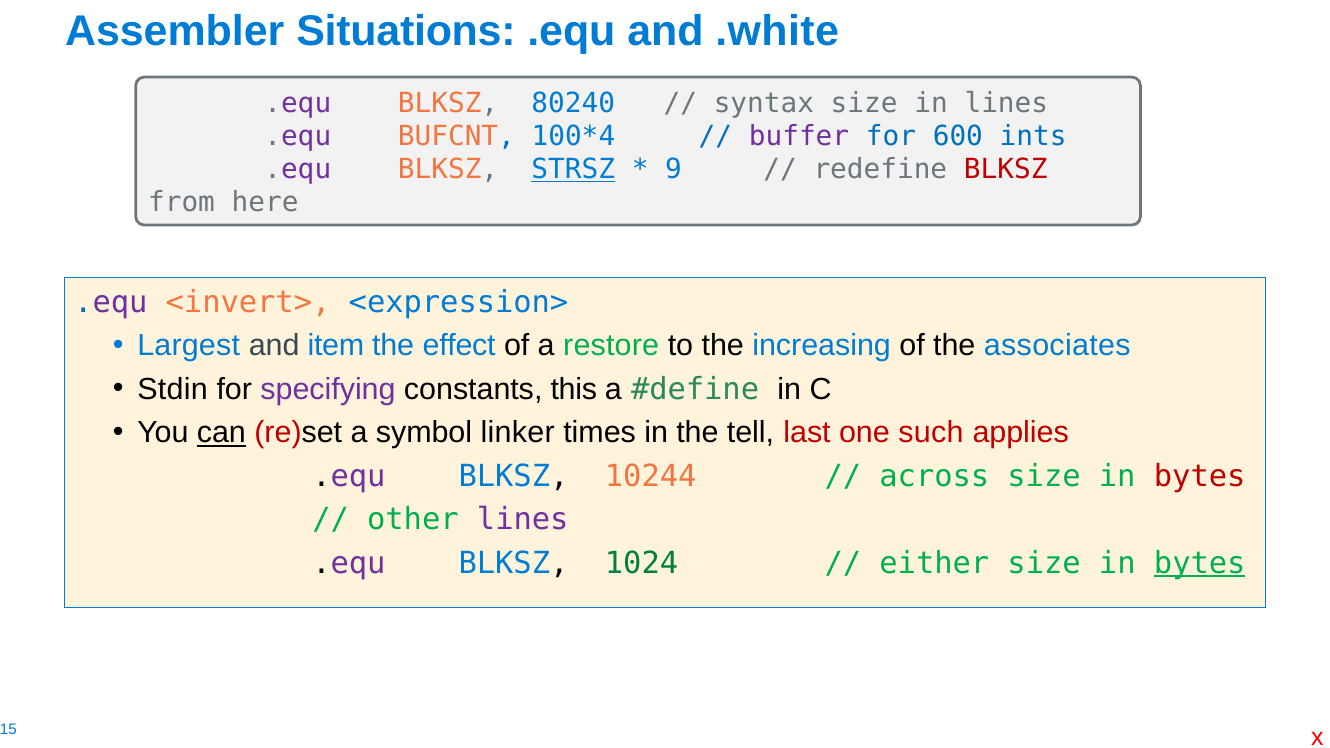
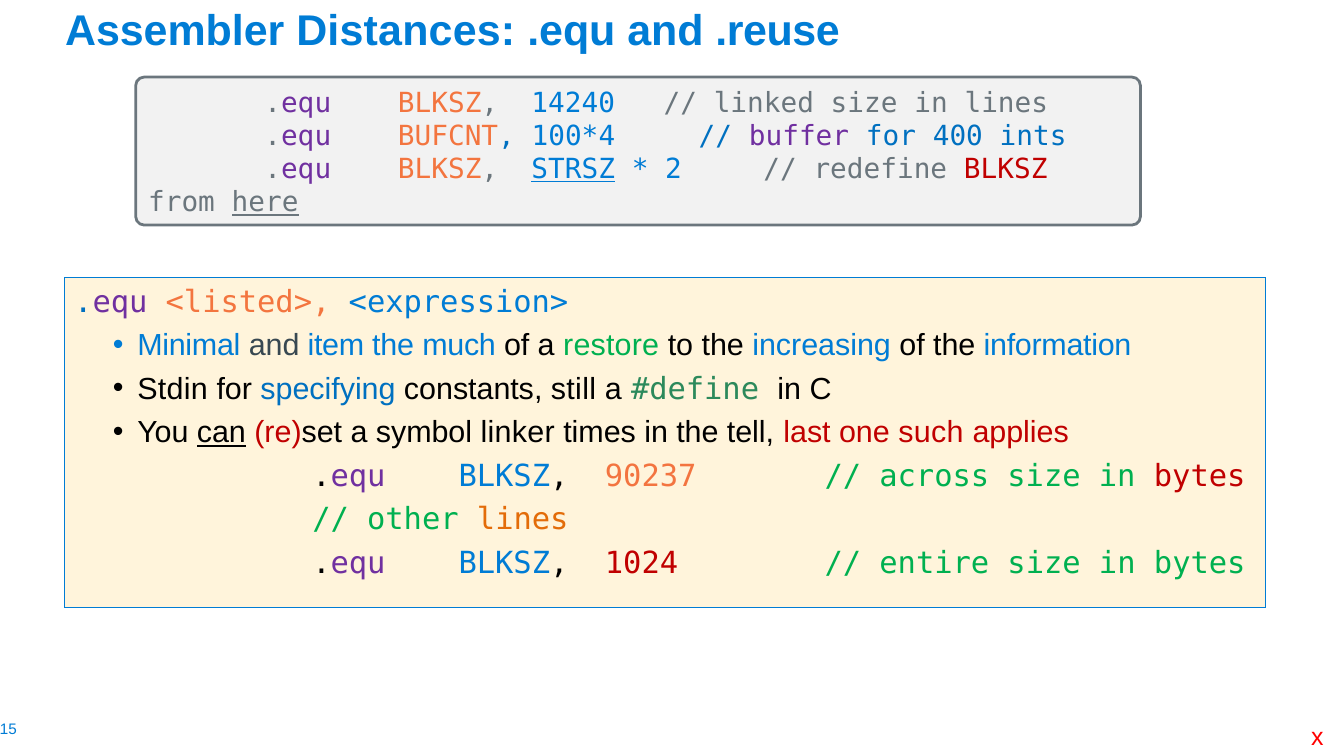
Situations: Situations -> Distances (406, 32)
.white: .white -> .reuse (778, 32)
80240: 80240 -> 14240 (573, 103)
syntax: syntax -> linked (764, 103)
600: 600 -> 400 (958, 136)
9: 9 -> 2 (674, 170)
here underline: none -> present (265, 203)
<invert>: <invert> -> <listed> (248, 302)
Largest: Largest -> Minimal (189, 346)
effect: effect -> much (459, 346)
associates: associates -> information (1058, 346)
specifying colour: purple -> blue (328, 389)
this: this -> still (574, 389)
10244: 10244 -> 90237 (651, 476)
lines colour: purple -> orange (523, 520)
1024 colour: green -> red (642, 563)
either: either -> entire (934, 563)
bytes underline: present -> none (1200, 563)
